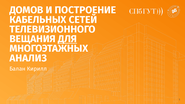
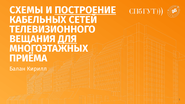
ДОМОВ: ДОМОВ -> СХЕМЫ (26, 10)
ПОСТРОЕНИЕ underline: none -> present (85, 10)
АНАЛИЗ: АНАЛИЗ -> ПРИЁМА (28, 58)
